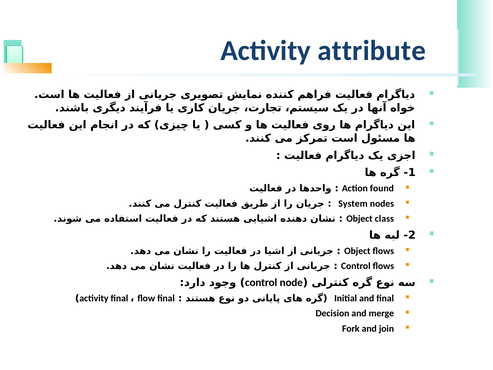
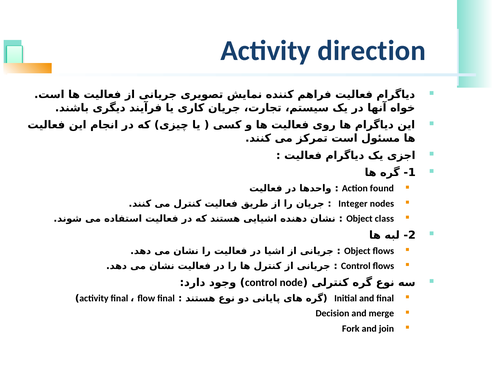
attribute: attribute -> direction (372, 51)
System: System -> Integer (353, 203)
